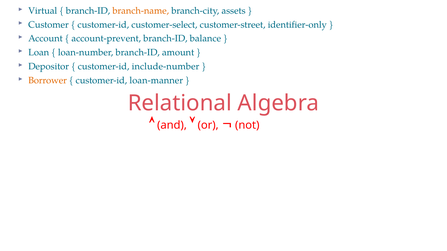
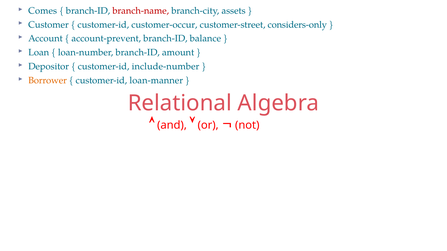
Virtual: Virtual -> Comes (43, 11)
branch-name colour: orange -> red (141, 11)
customer-select: customer-select -> customer-occur (164, 25)
identifier-only: identifier-only -> considers-only (297, 25)
